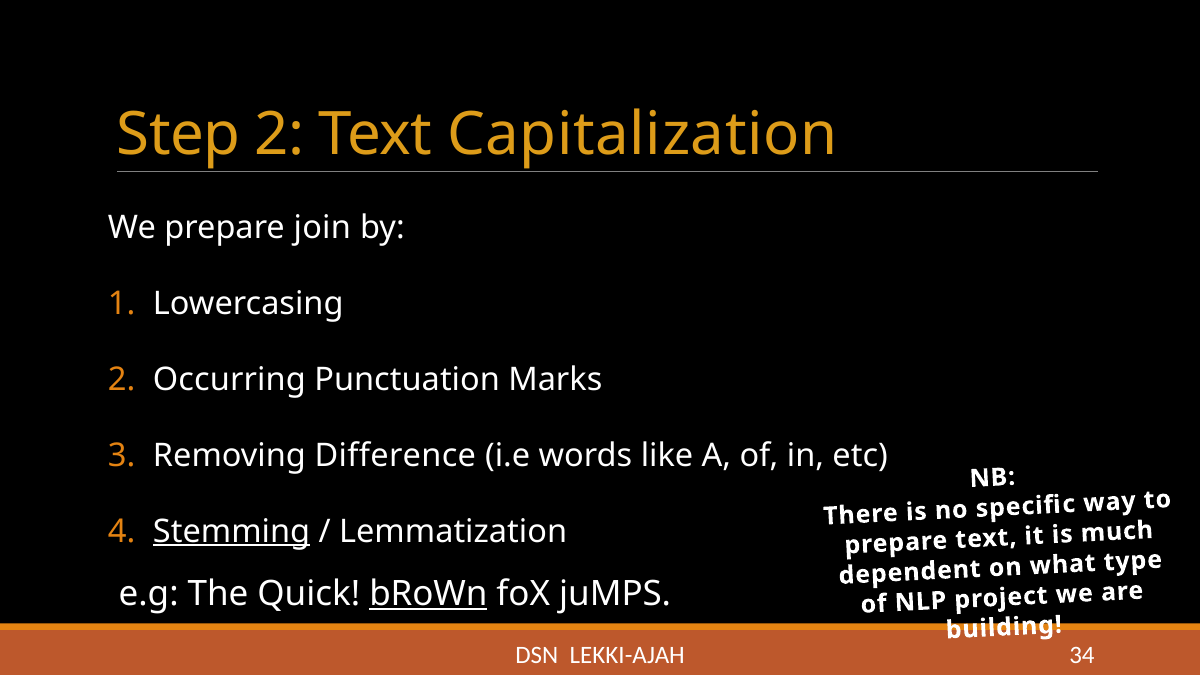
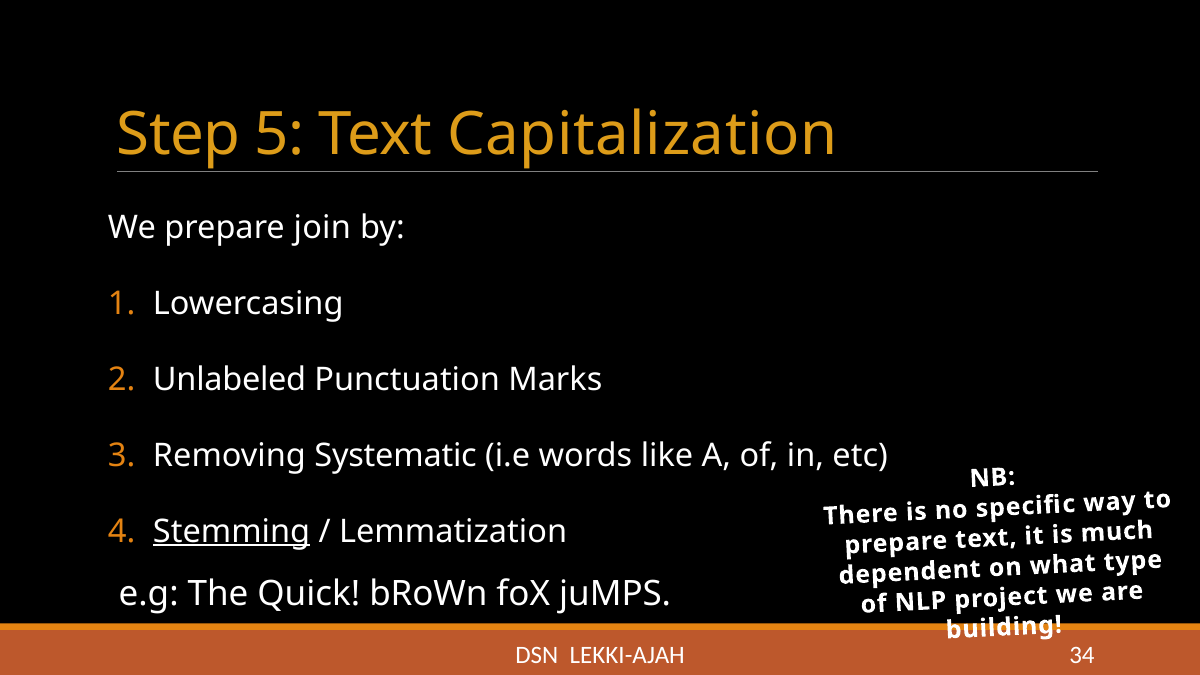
Step 2: 2 -> 5 (280, 134)
Occurring: Occurring -> Unlabeled (230, 379)
Difference: Difference -> Systematic (396, 455)
bRoWn underline: present -> none (428, 594)
